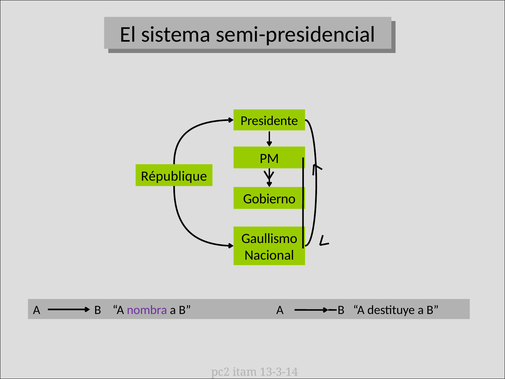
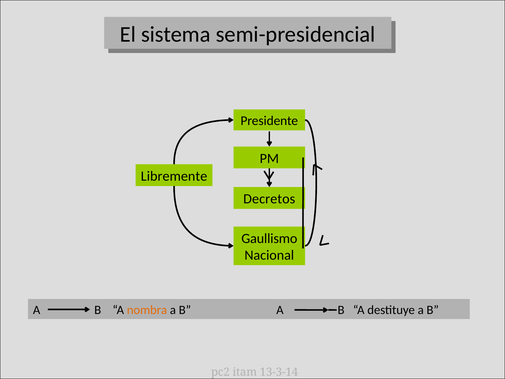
République: République -> Libremente (174, 176)
Gobierno: Gobierno -> Decretos (269, 199)
nombra colour: purple -> orange (147, 310)
